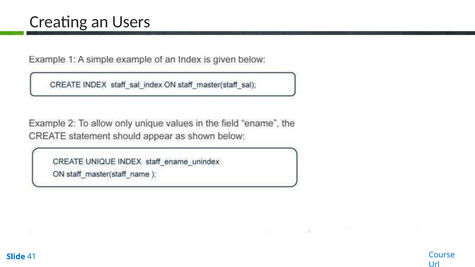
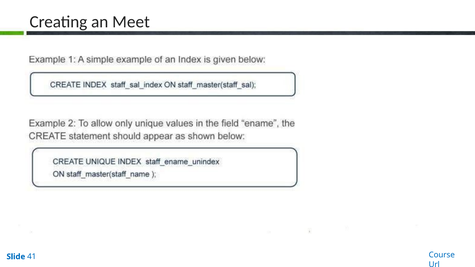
Users: Users -> Meet (131, 22)
